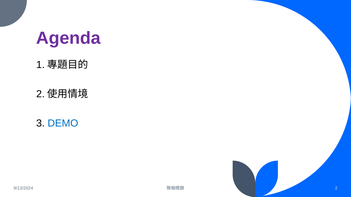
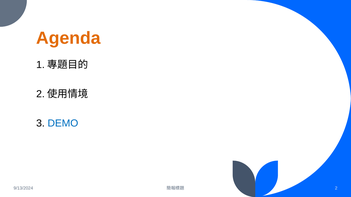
Agenda colour: purple -> orange (68, 38)
